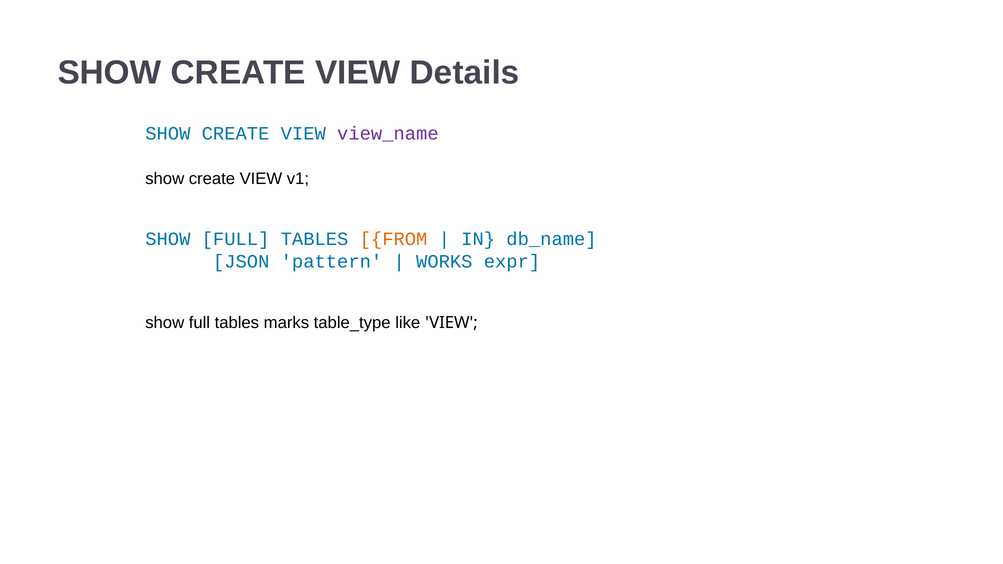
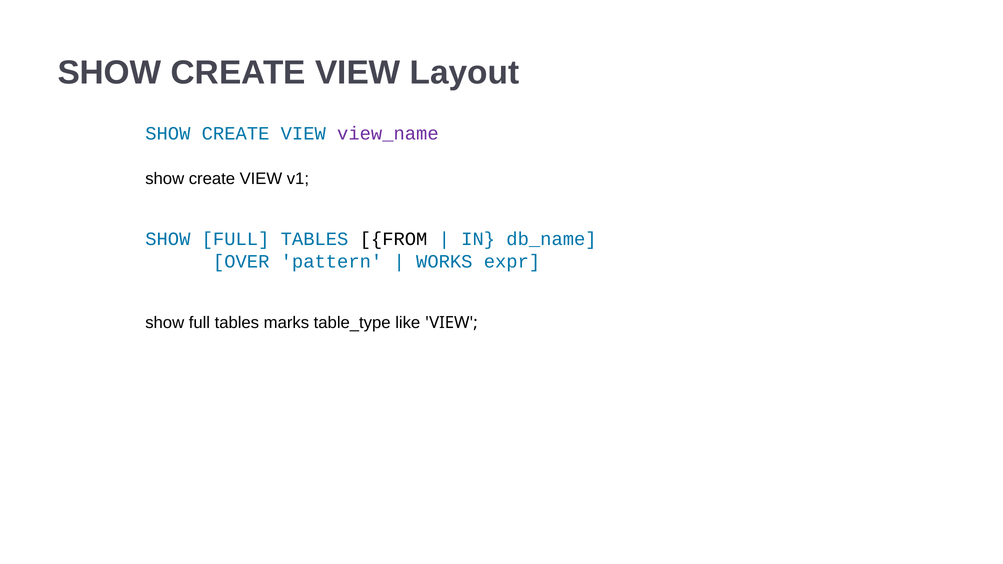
Details: Details -> Layout (465, 73)
FROM colour: orange -> black (394, 239)
JSON: JSON -> OVER (241, 261)
